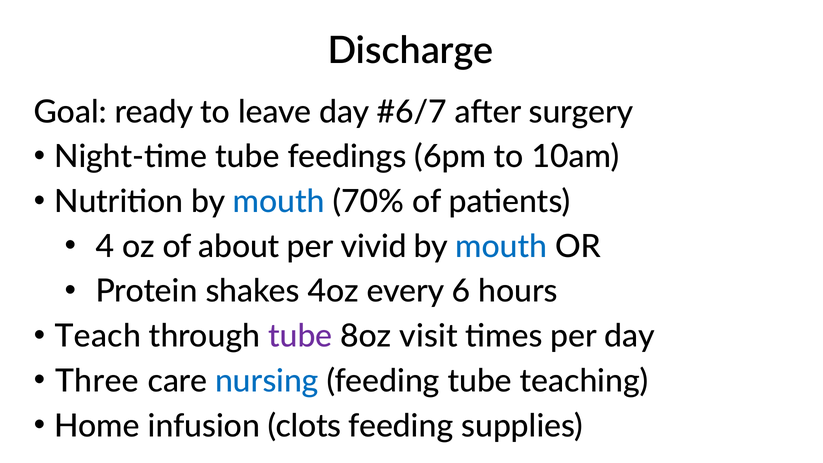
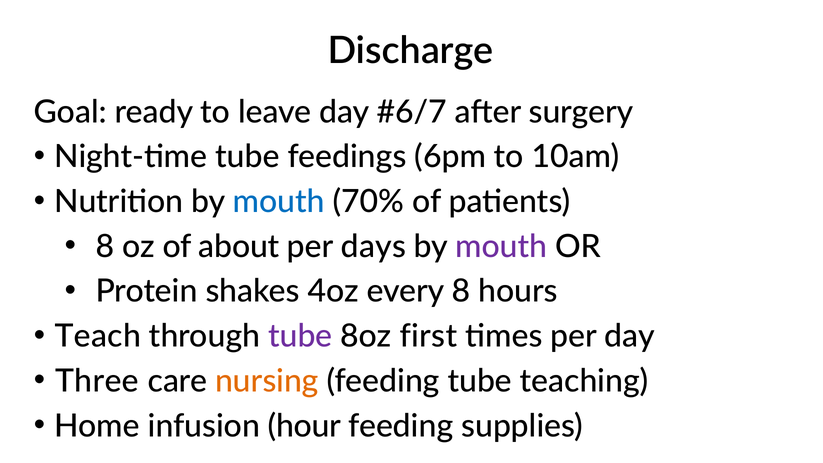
4: 4 -> 8 (105, 247)
vivid: vivid -> days (373, 247)
mouth colour: blue -> purple (501, 247)
every 6: 6 -> 8 (461, 291)
visit: visit -> first (429, 336)
nursing colour: blue -> orange (267, 381)
clots: clots -> hour (304, 426)
